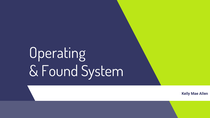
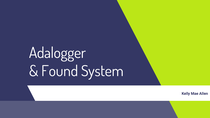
Operating: Operating -> Adalogger (57, 53)
